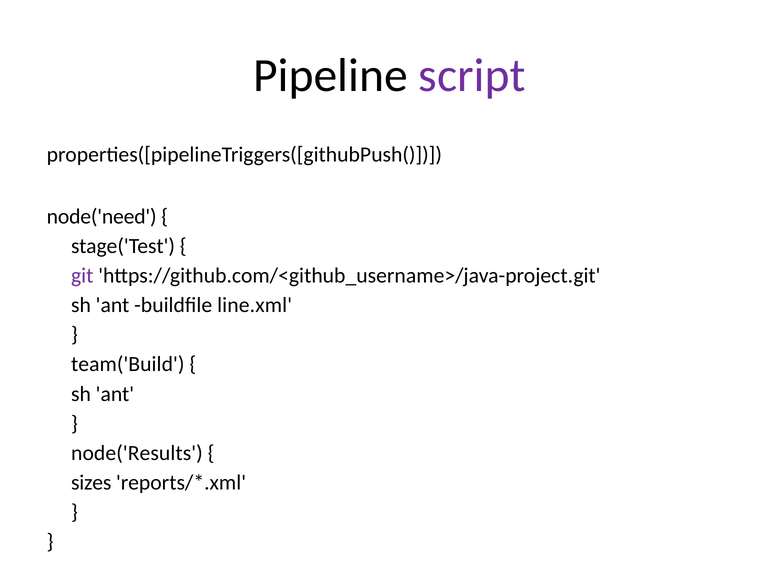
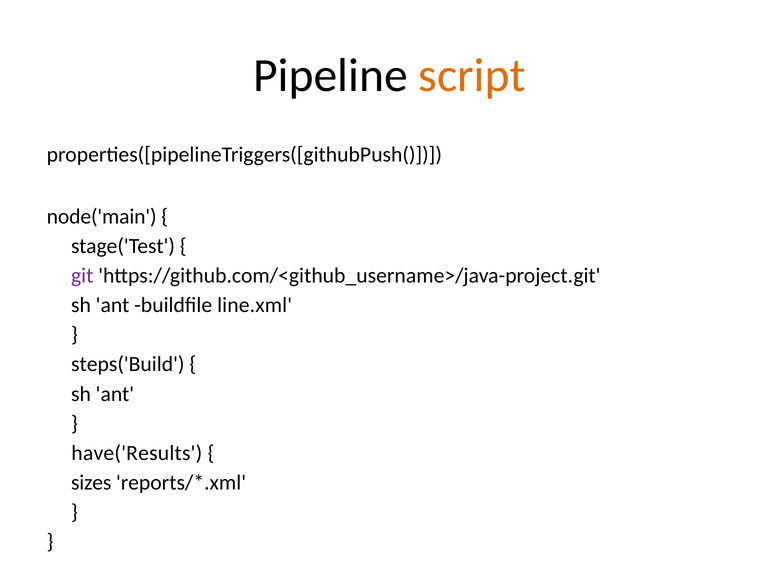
script colour: purple -> orange (472, 75)
node('need: node('need -> node('main (102, 217)
team('Build: team('Build -> steps('Build (128, 365)
node('Results: node('Results -> have('Results (137, 453)
